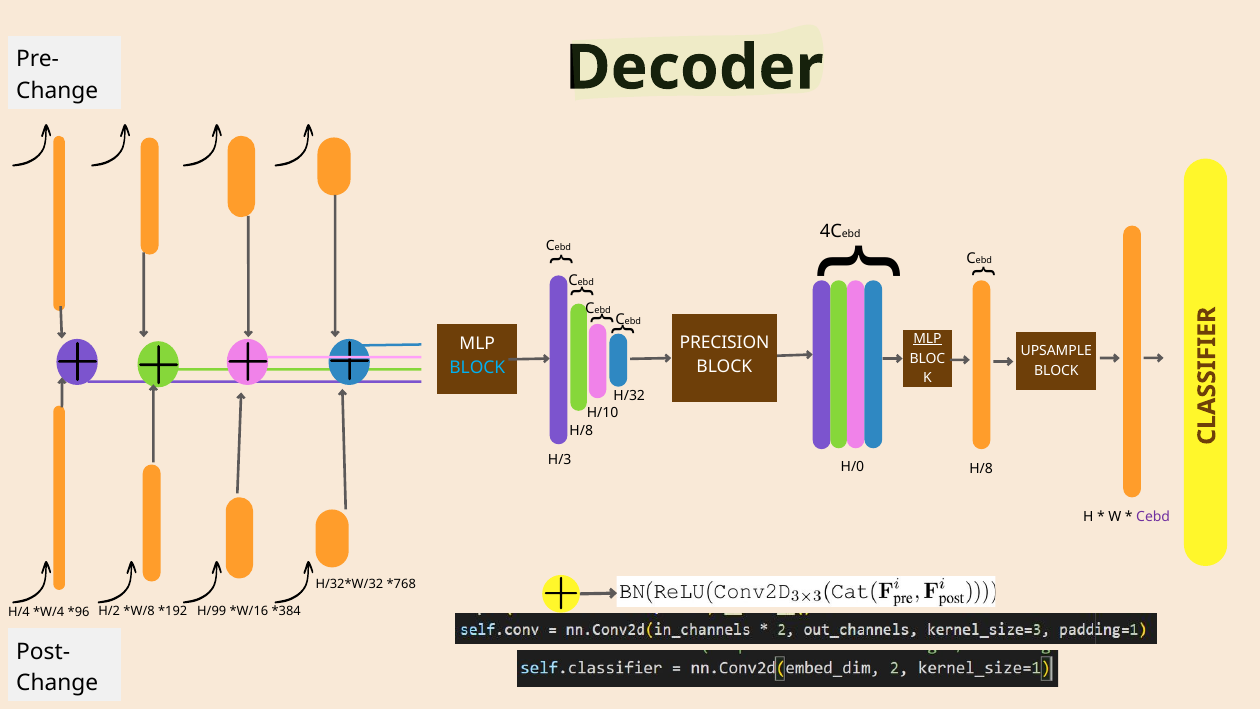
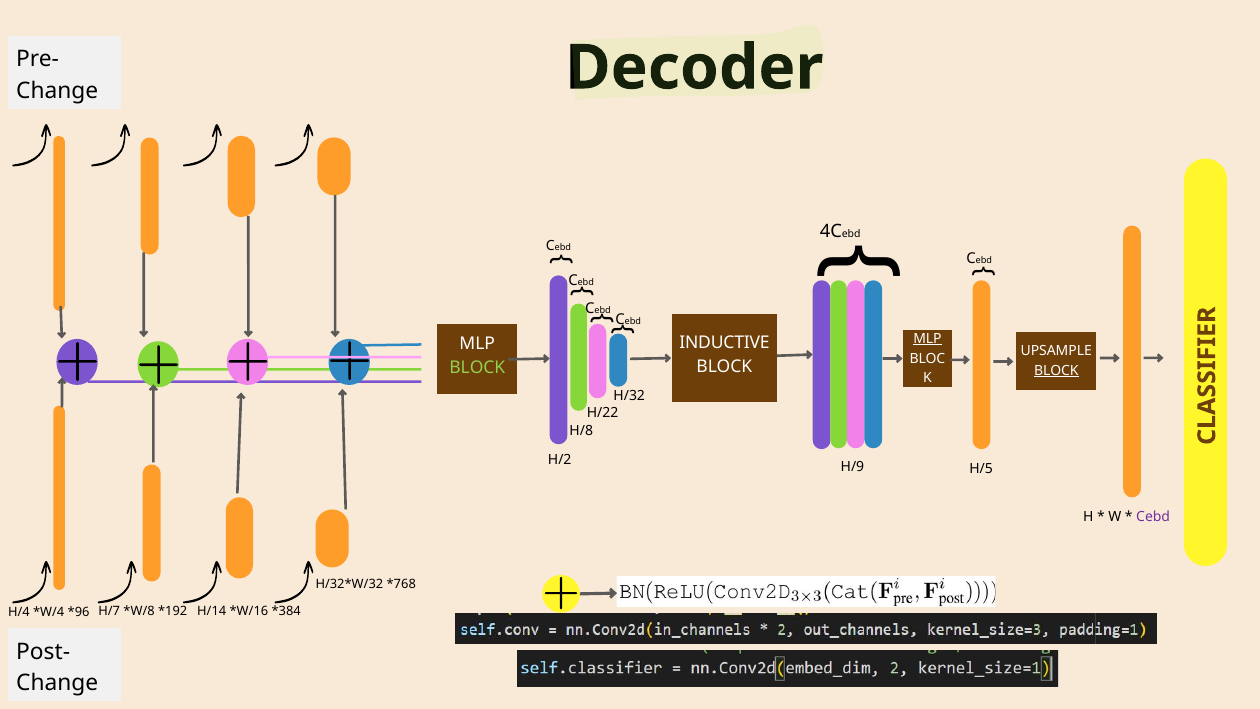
PRECISION: PRECISION -> INDUCTIVE (725, 342)
BLOCK colour: light blue -> light green (477, 368)
BLOCK underline: none -> present (1056, 371)
H/10: H/10 -> H/22 (603, 413)
H/3: H/3 -> H/2 (560, 459)
H/0: H/0 -> H/9 (852, 466)
H/8: H/8 -> H/5 (981, 468)
H/2: H/2 -> H/7 (109, 611)
H/99: H/99 -> H/14 (212, 611)
